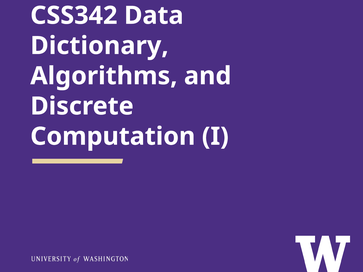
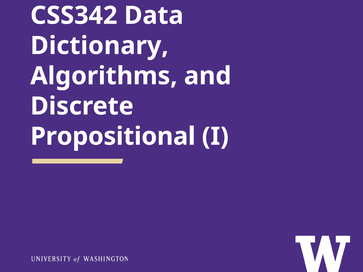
Computation: Computation -> Propositional (113, 137)
